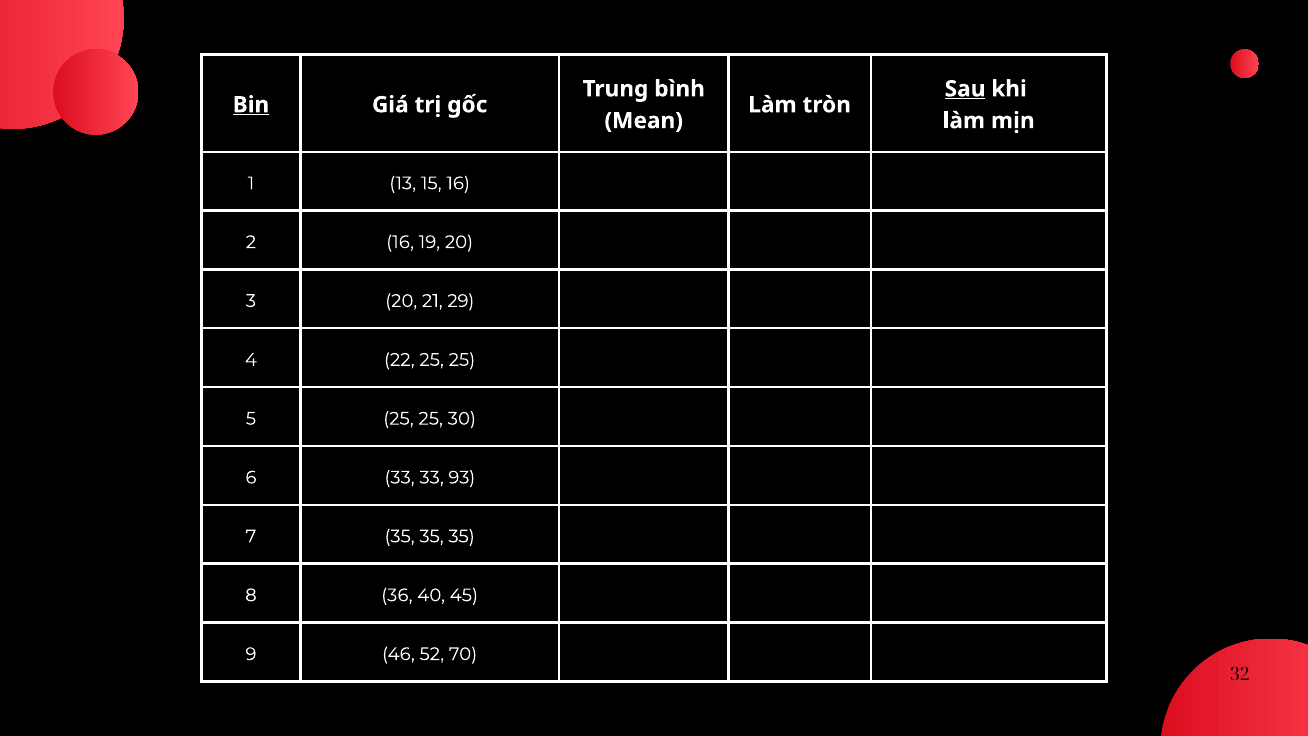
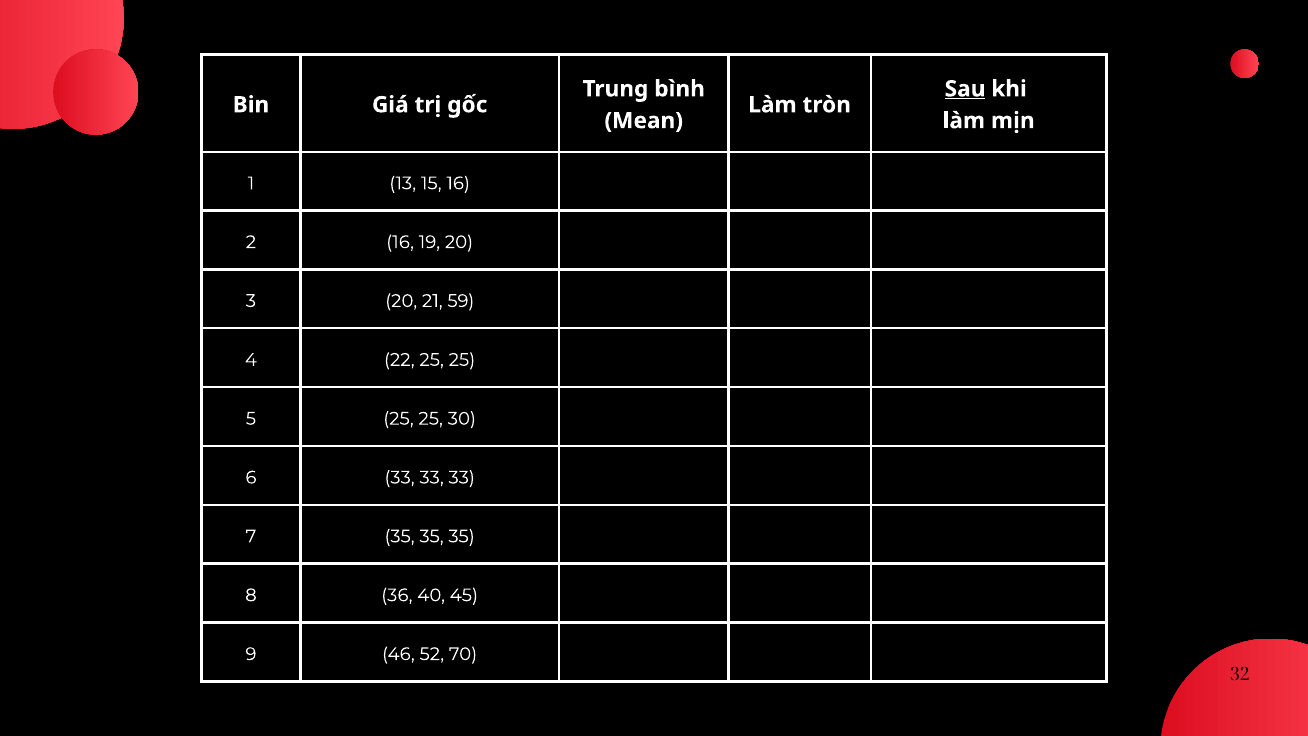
Bin underline: present -> none (251, 105)
29: 29 -> 59 (461, 301)
33 33 93: 93 -> 33 (462, 477)
